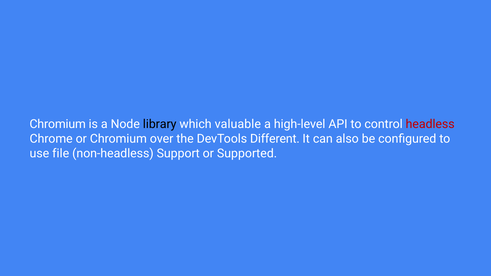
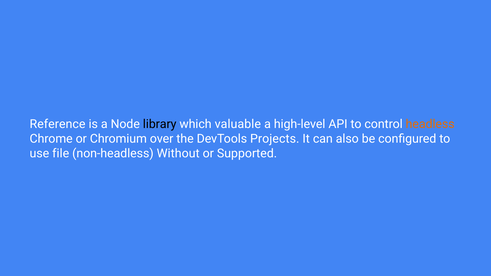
Chromium: Chromium -> Reference (58, 124)
headless colour: red -> orange (430, 124)
Different: Different -> Projects (275, 139)
Support: Support -> Without (178, 154)
